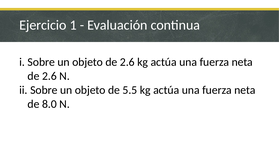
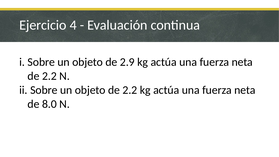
1: 1 -> 4 (73, 25)
objeto de 2.6: 2.6 -> 2.9 (127, 62)
2.6: 2.6 -> 2.2 (49, 76)
objeto de 5.5: 5.5 -> 2.2 (130, 90)
